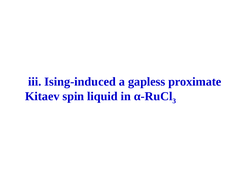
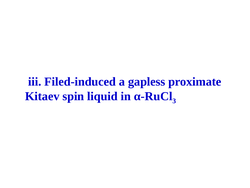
Ising-induced: Ising-induced -> Filed-induced (80, 81)
